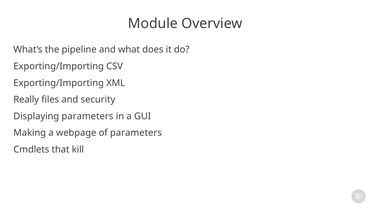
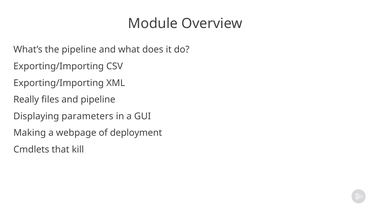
and security: security -> pipeline (98, 100)
of parameters: parameters -> deployment (136, 133)
